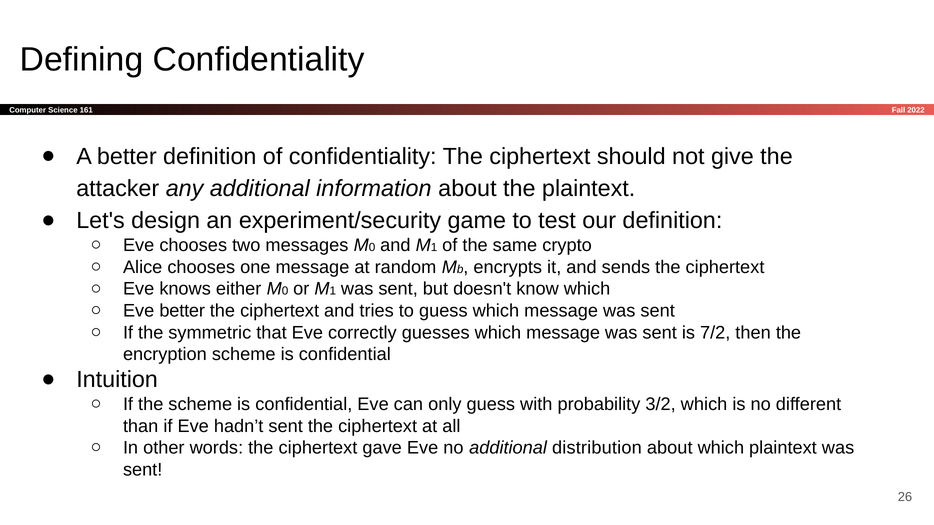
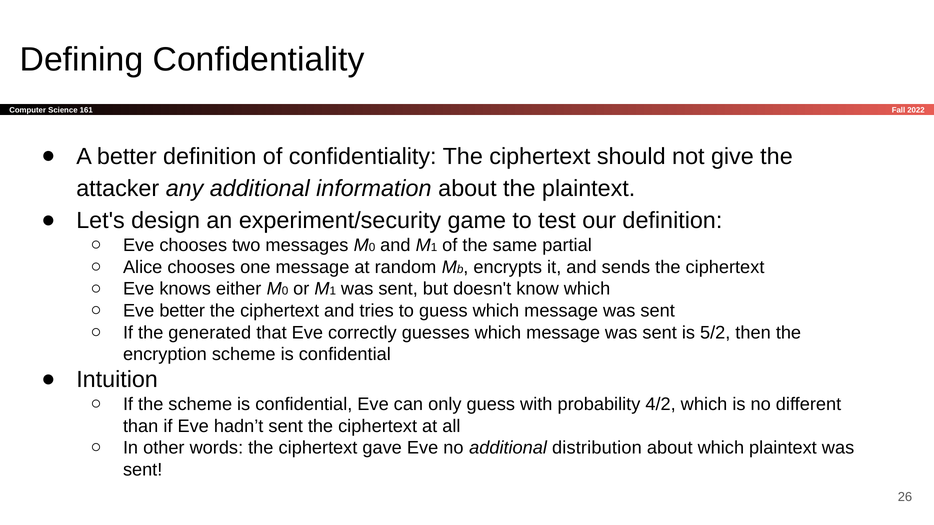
crypto: crypto -> partial (567, 246)
symmetric: symmetric -> generated (210, 333)
7/2: 7/2 -> 5/2 (715, 333)
3/2: 3/2 -> 4/2 (661, 405)
